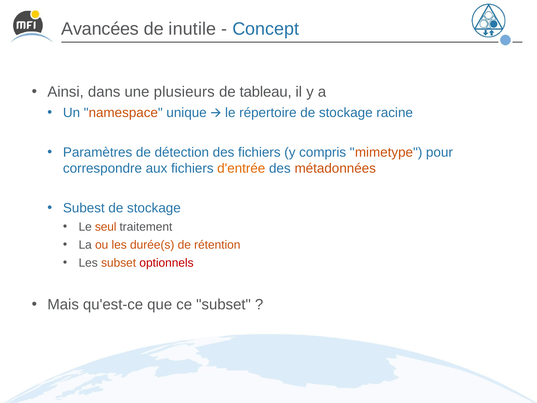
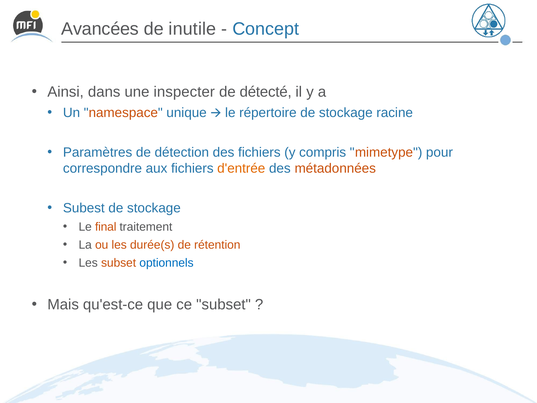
plusieurs: plusieurs -> inspecter (184, 92)
tableau: tableau -> détecté (266, 92)
seul: seul -> final (106, 227)
optionnels colour: red -> blue (166, 263)
